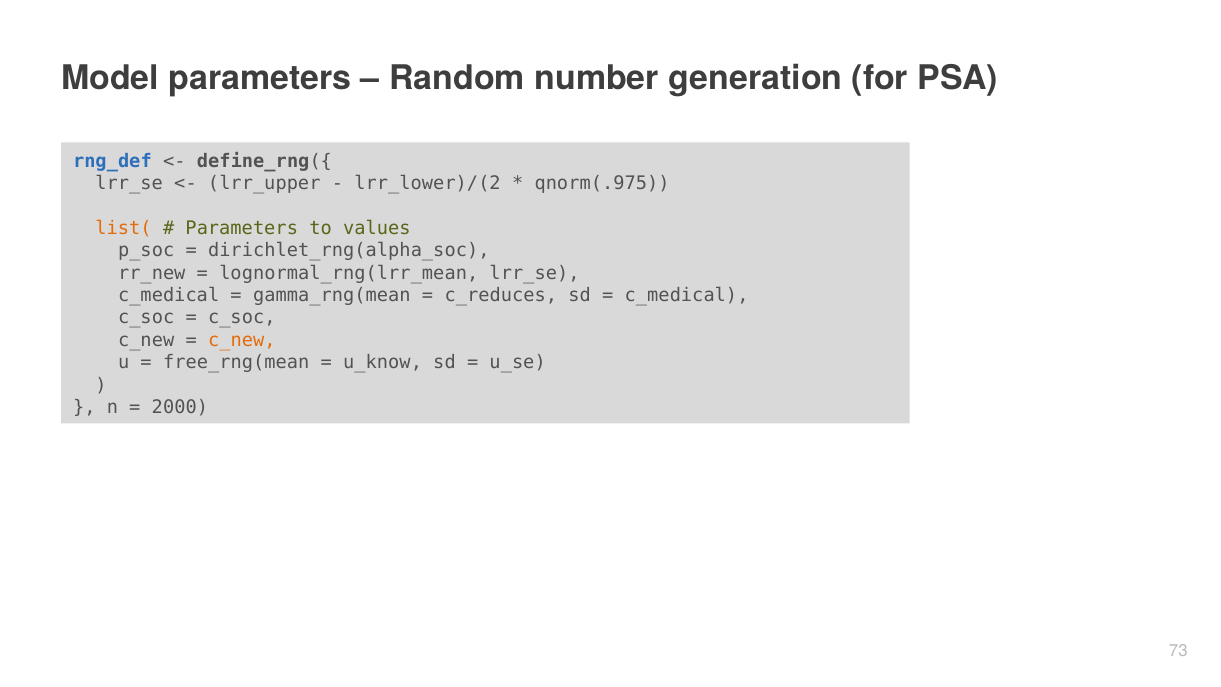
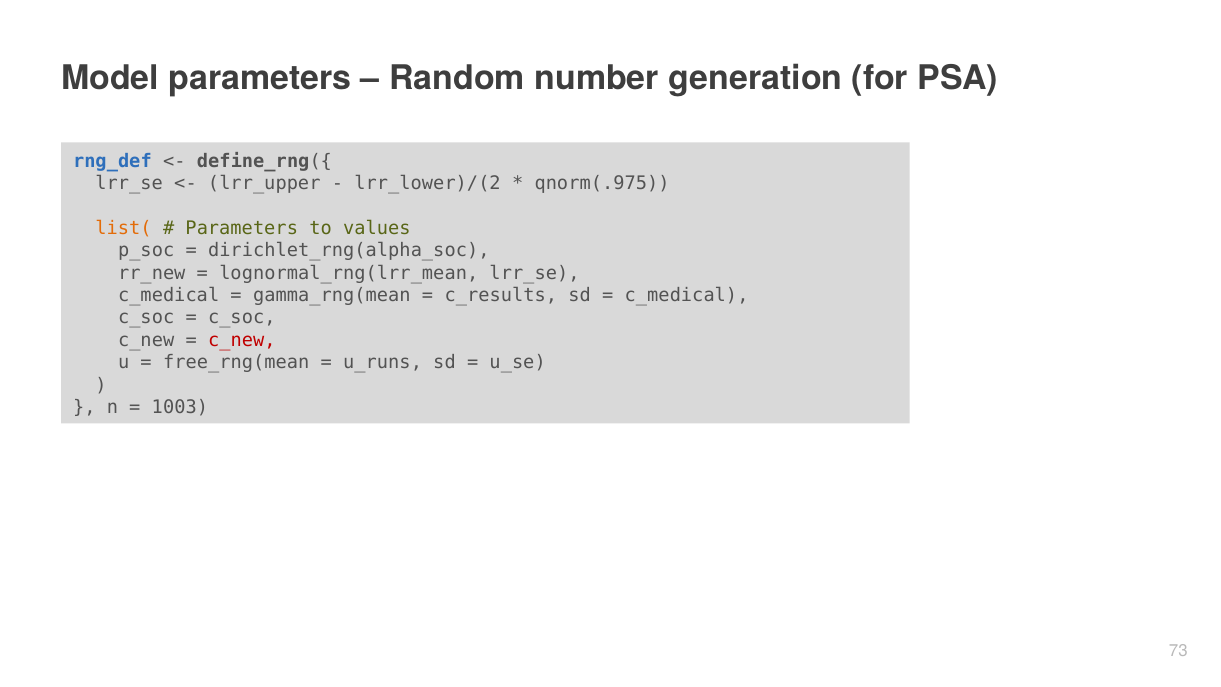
c_reduces: c_reduces -> c_results (501, 295)
c_new colour: orange -> red (242, 340)
u_know: u_know -> u_runs (383, 363)
2000: 2000 -> 1003 (180, 407)
